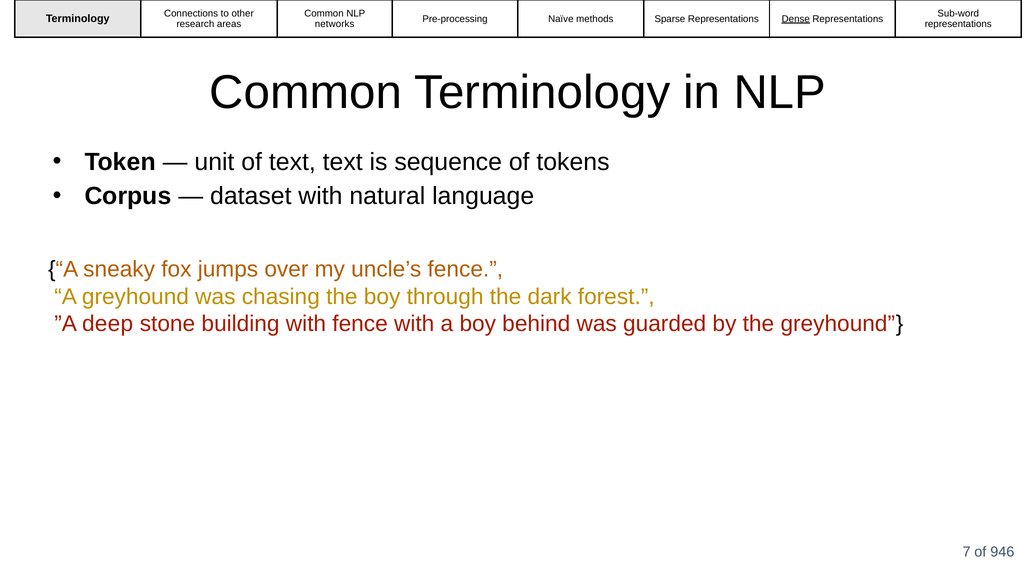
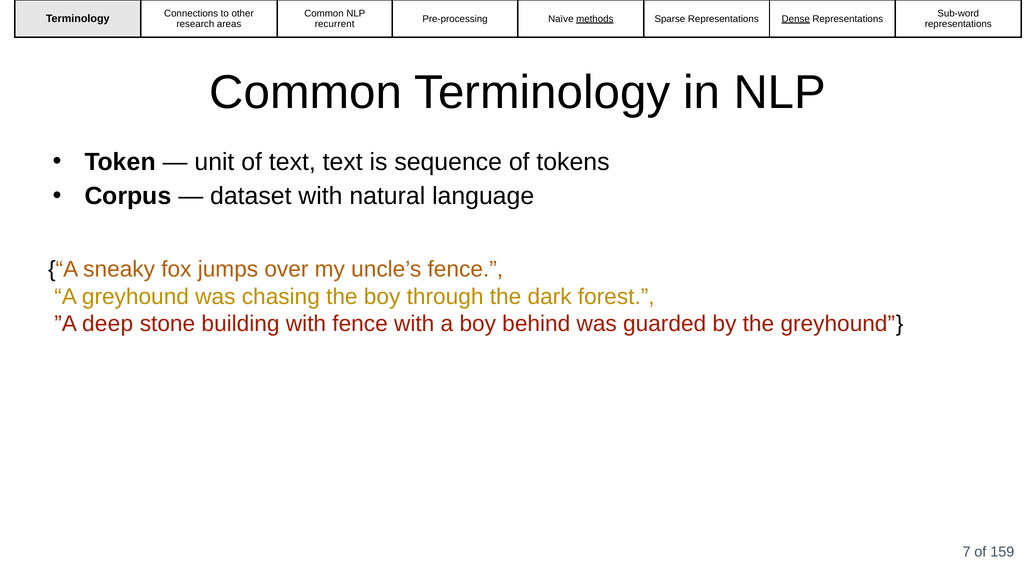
methods underline: none -> present (595, 19)
networks: networks -> recurrent (335, 24)
946: 946 -> 159 (1002, 552)
